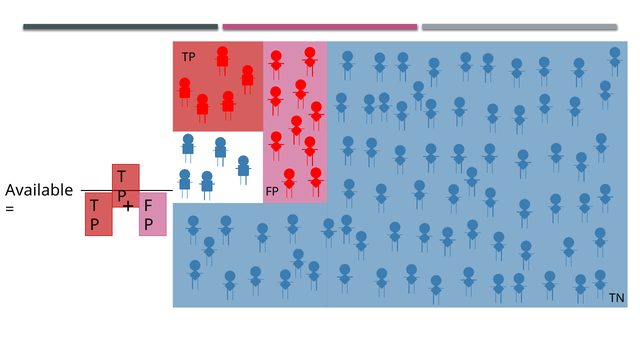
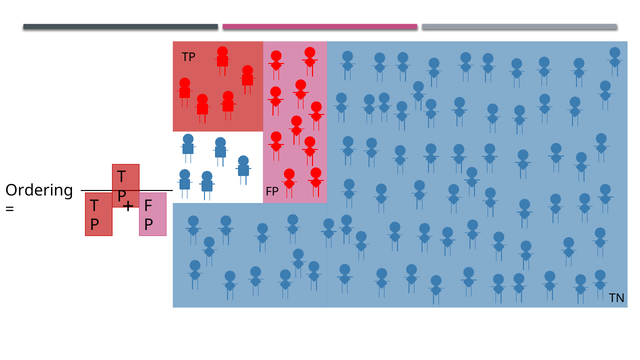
Available: Available -> Ordering (39, 190)
